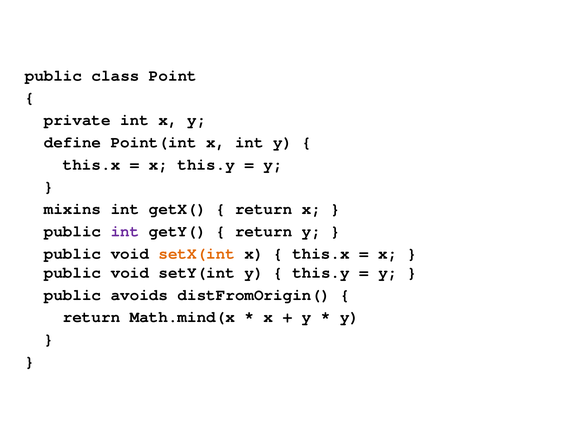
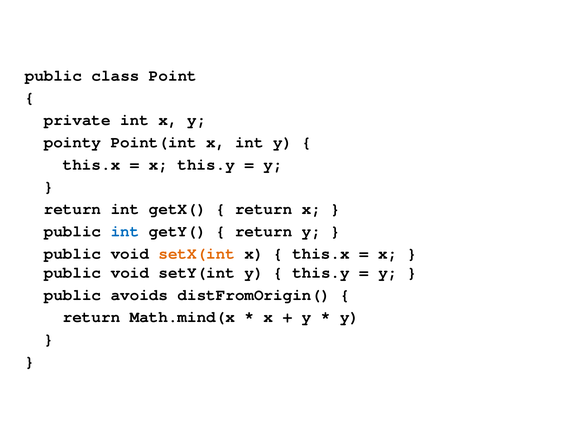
define: define -> pointy (73, 142)
mixins: mixins -> return (73, 209)
int colour: purple -> blue (125, 231)
